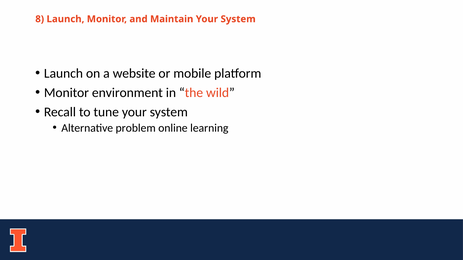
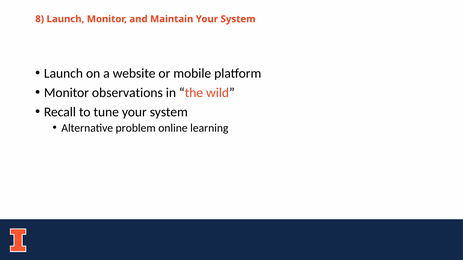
environment: environment -> observations (127, 93)
